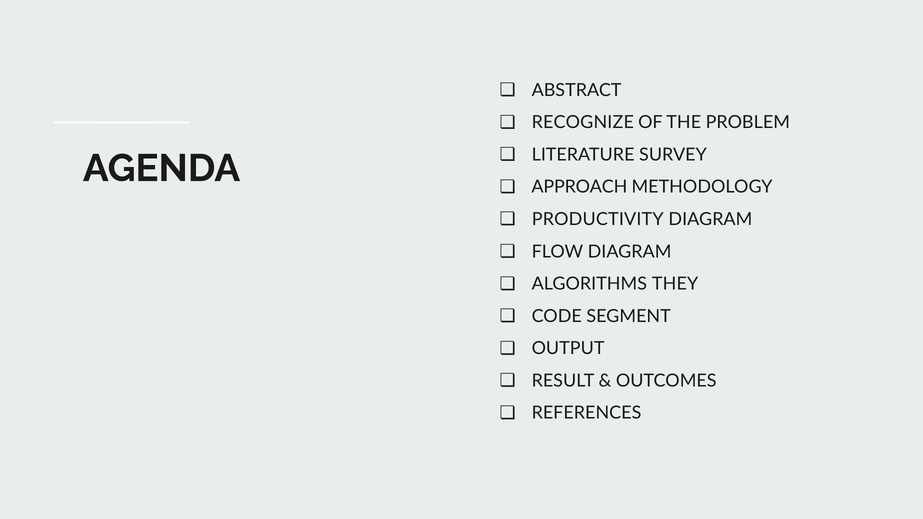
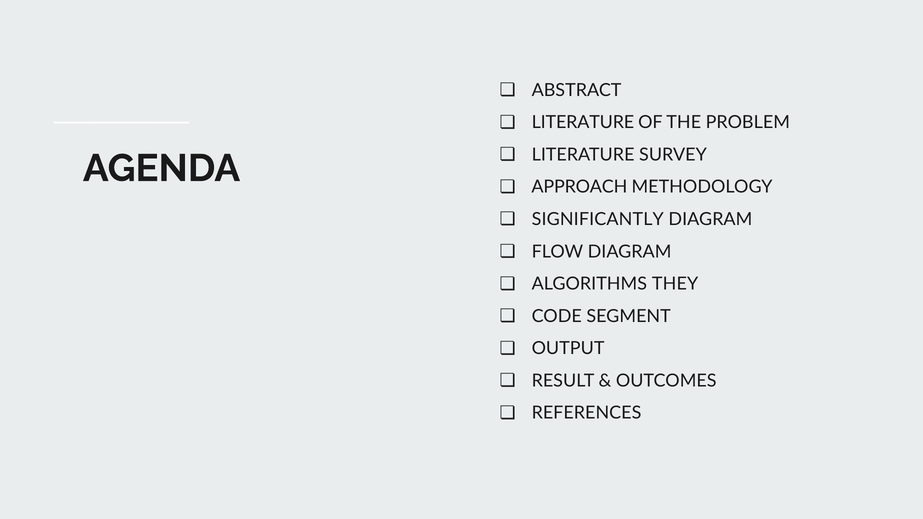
RECOGNIZE: RECOGNIZE -> LITERATURE (583, 122)
PRODUCTIVITY: PRODUCTIVITY -> SIGNIFICANTLY (598, 219)
